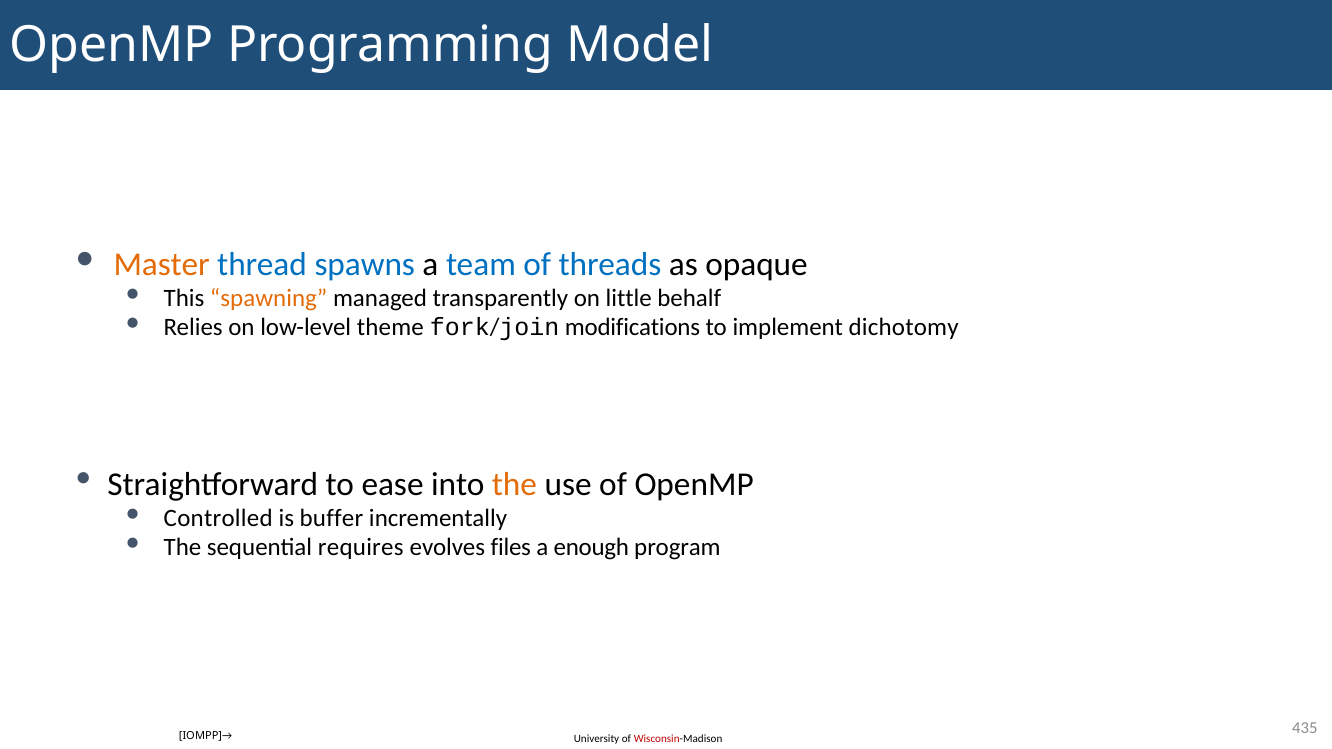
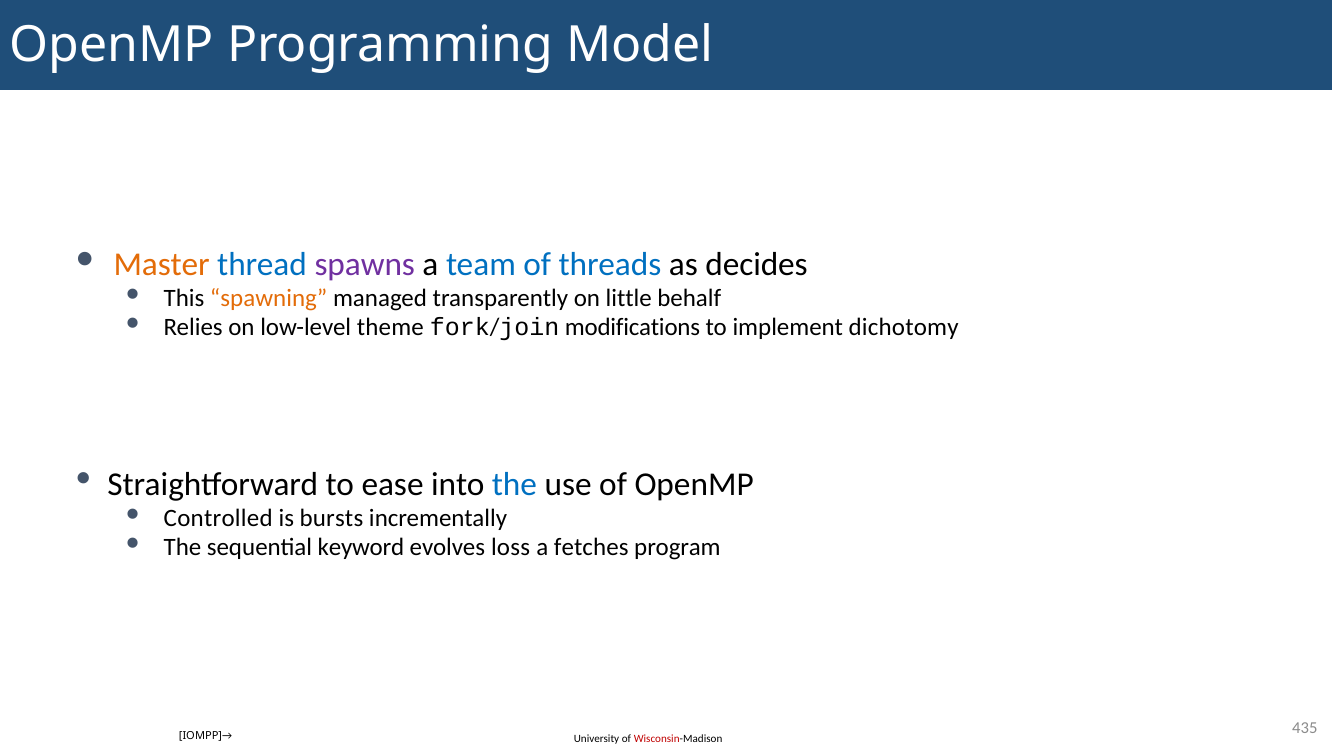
spawns colour: blue -> purple (365, 265)
opaque: opaque -> decides (757, 265)
the colour: orange -> blue (514, 484)
buffer: buffer -> bursts (331, 519)
requires: requires -> keyword (361, 548)
files: files -> loss (511, 548)
enough: enough -> fetches (591, 548)
